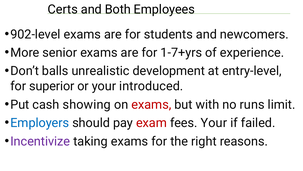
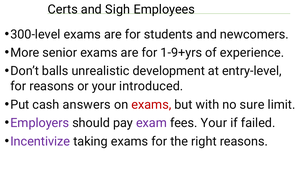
Both: Both -> Sigh (118, 9)
902-level: 902-level -> 300-level (35, 34)
1-7+yrs: 1-7+yrs -> 1-9+yrs (181, 53)
for superior: superior -> reasons (52, 86)
showing: showing -> answers (87, 104)
runs: runs -> sure (252, 104)
Employers colour: blue -> purple (40, 123)
exam colour: red -> purple (151, 123)
